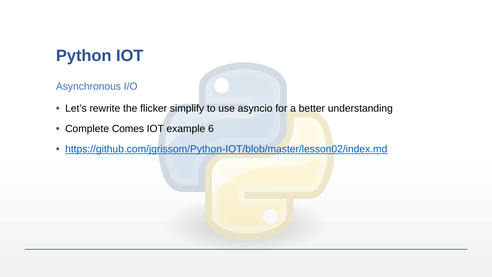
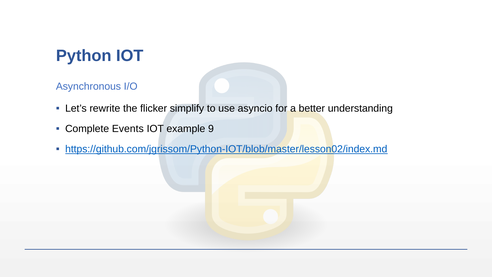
Comes: Comes -> Events (128, 129)
6: 6 -> 9 (211, 129)
